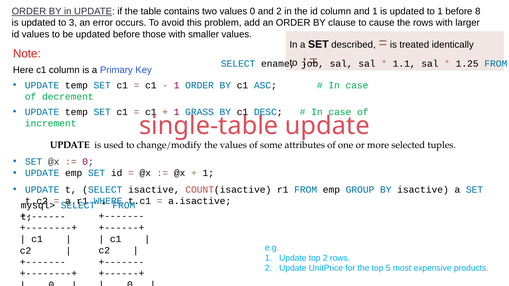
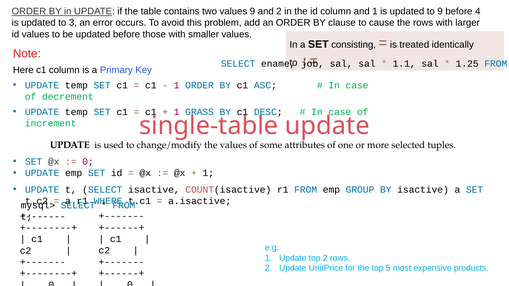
values 0: 0 -> 9 (252, 11)
to 1: 1 -> 9 (440, 11)
8: 8 -> 4 (478, 11)
described: described -> consisting (354, 45)
